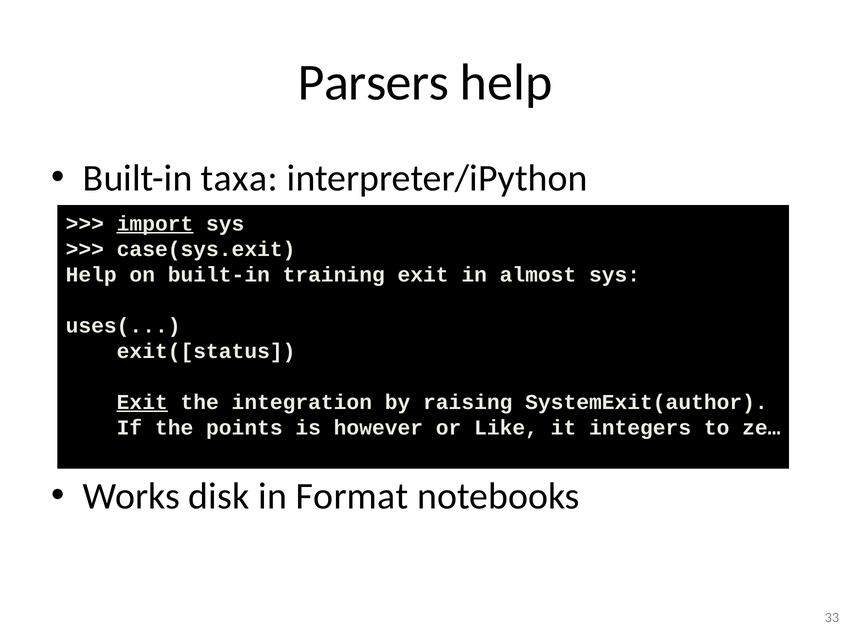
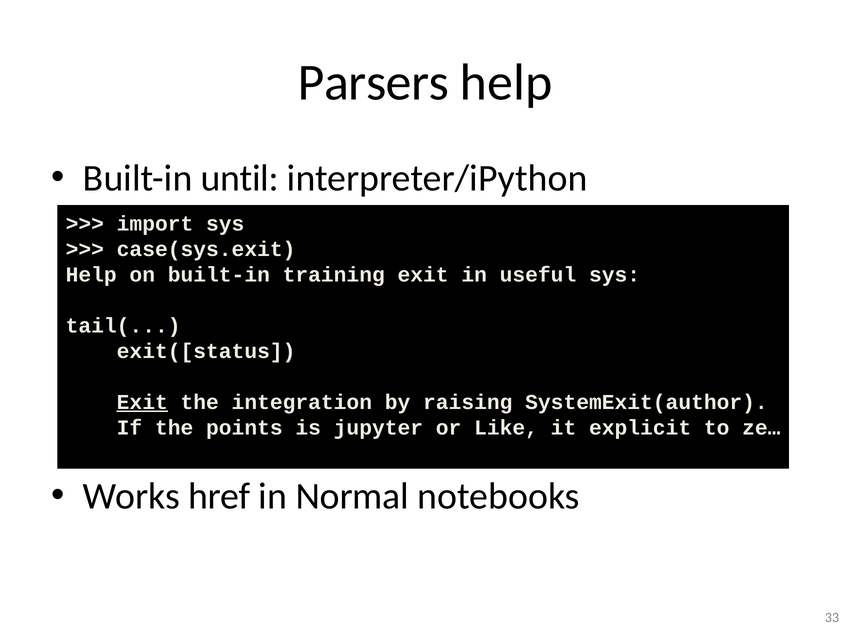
taxa: taxa -> until (240, 179)
import underline: present -> none (155, 224)
almost: almost -> useful (538, 275)
uses(: uses( -> tail( (123, 326)
however: however -> jupyter (378, 428)
integers: integers -> explicit (640, 428)
disk: disk -> href (219, 496)
Format: Format -> Normal (352, 496)
